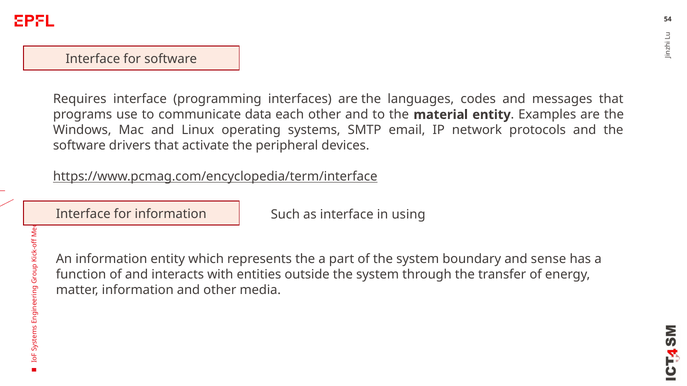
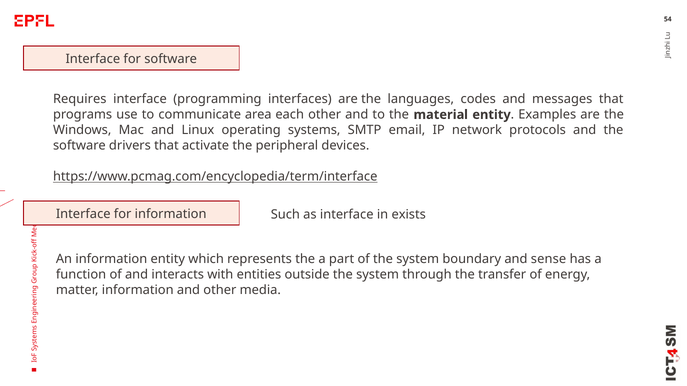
data: data -> area (258, 115)
using: using -> exists (409, 215)
